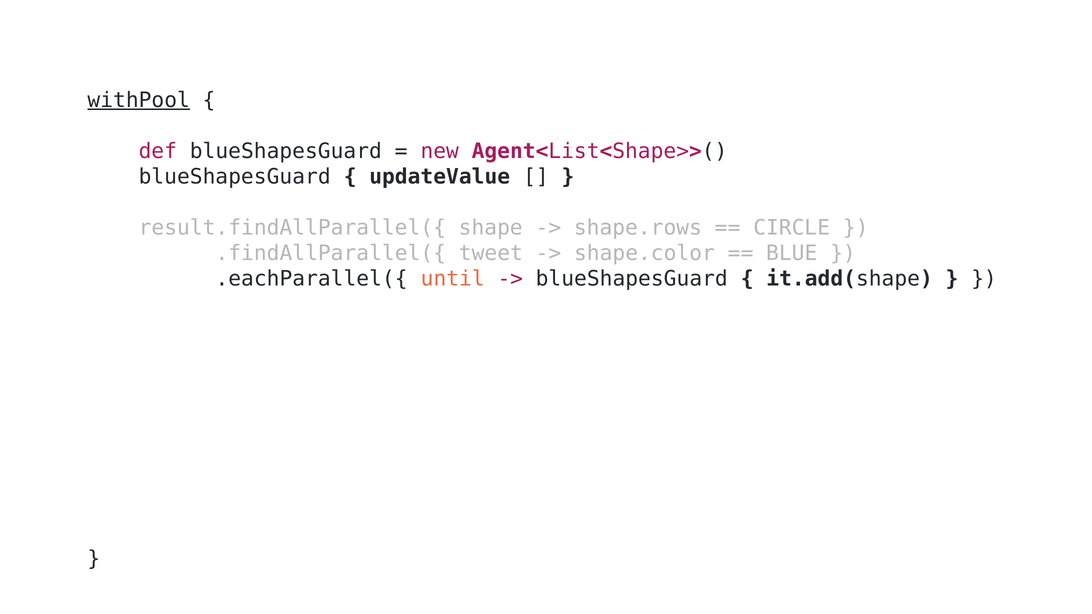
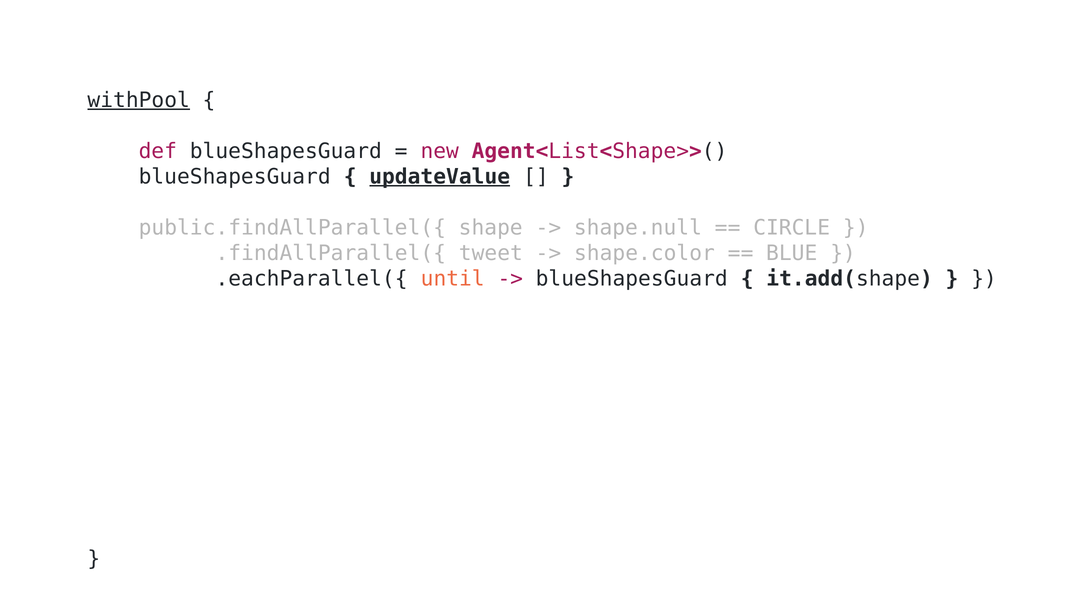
updateValue underline: none -> present (440, 177)
result.findAllParallel({: result.findAllParallel({ -> public.findAllParallel({ (292, 228)
shape.rows: shape.rows -> shape.null (638, 228)
